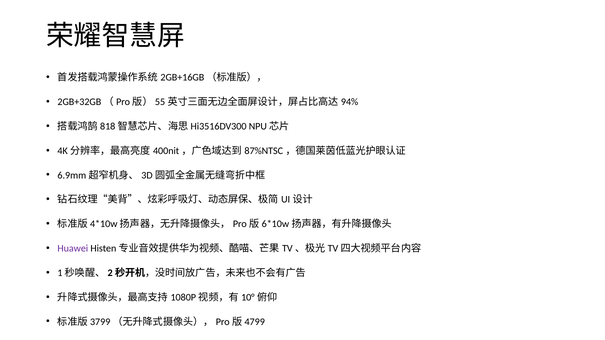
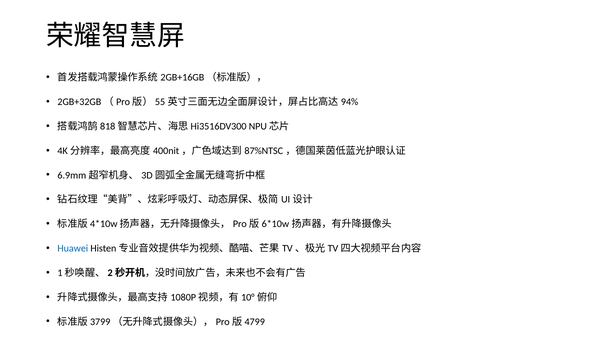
Huawei colour: purple -> blue (73, 249)
